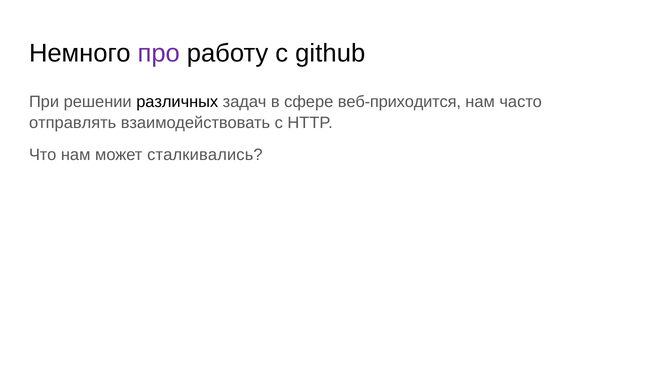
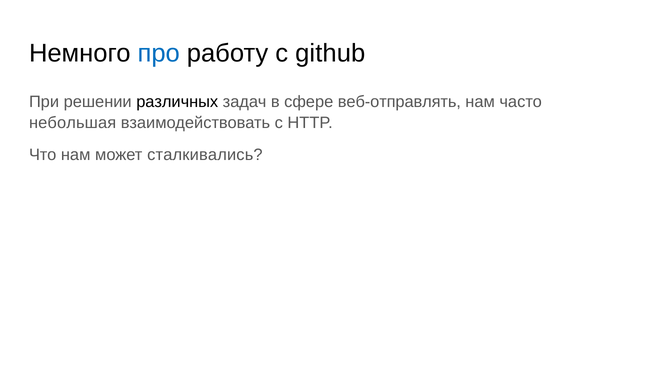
про colour: purple -> blue (159, 53)
веб-приходится: веб-приходится -> веб-отправлять (399, 102)
отправлять: отправлять -> небольшая (73, 123)
